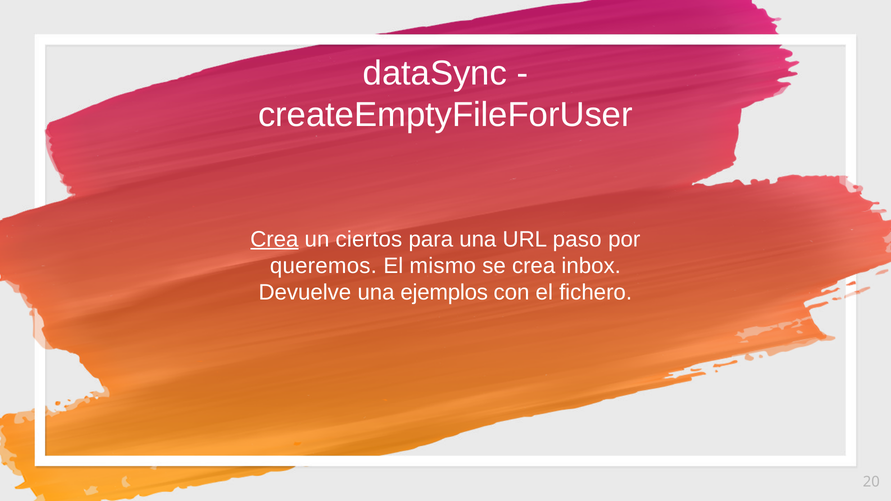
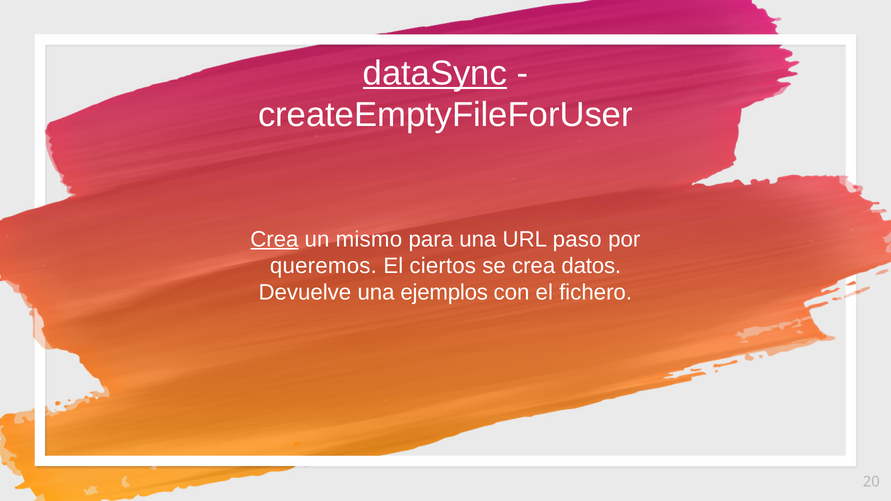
dataSync underline: none -> present (435, 73)
ciertos: ciertos -> mismo (369, 239)
mismo: mismo -> ciertos (443, 266)
inbox: inbox -> datos (591, 266)
